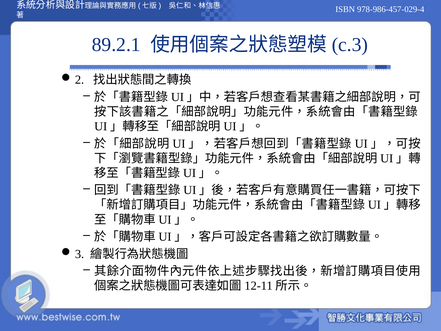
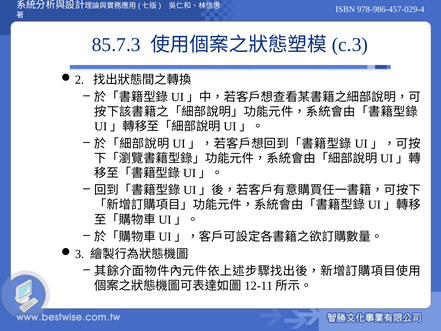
89.2.1: 89.2.1 -> 85.7.3 (116, 45)
